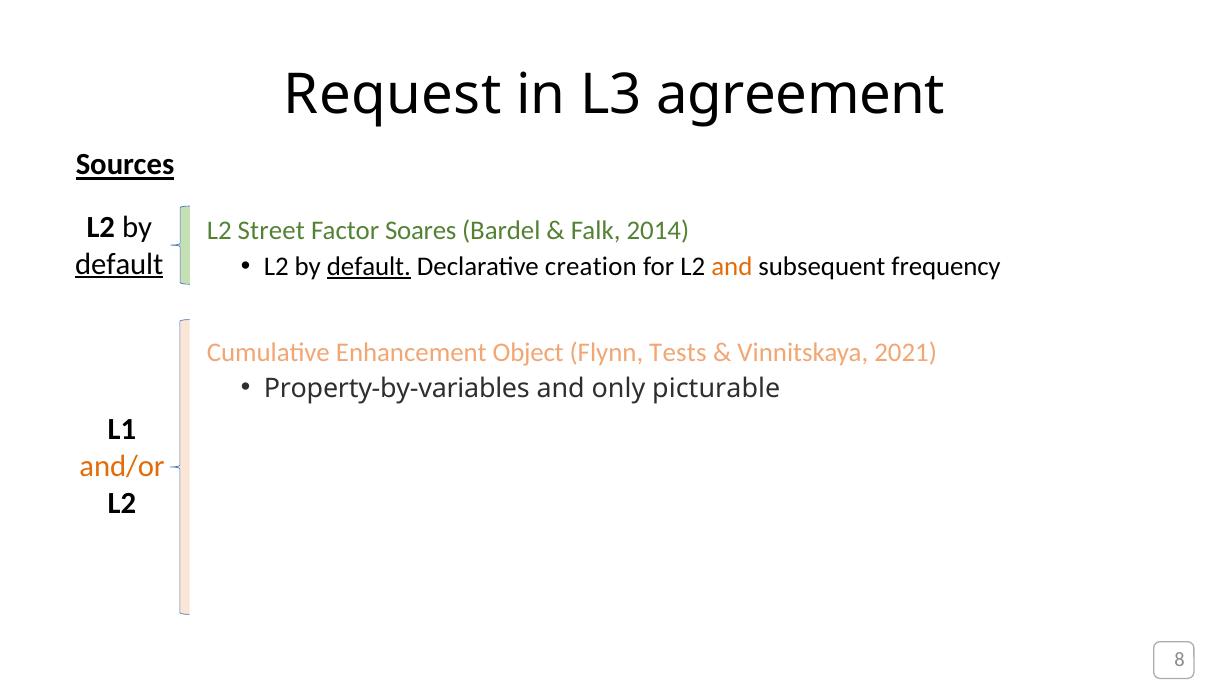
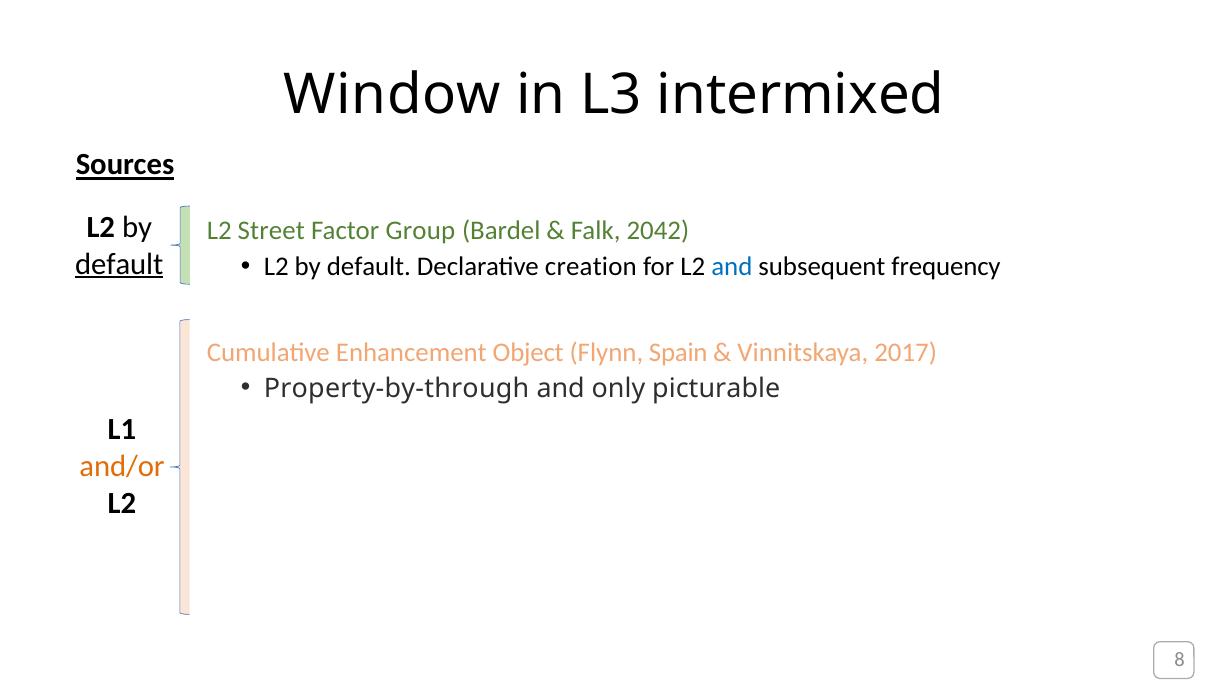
Request: Request -> Window (392, 95)
agreement: agreement -> intermixed (801, 95)
Soares: Soares -> Group (420, 231)
2014: 2014 -> 2042 (658, 231)
default underline: present -> none (369, 266)
and colour: orange -> blue (732, 266)
Tests: Tests -> Spain (678, 353)
2021: 2021 -> 2017 (906, 353)
Property-by-variables: Property-by-variables -> Property-by-through (397, 388)
